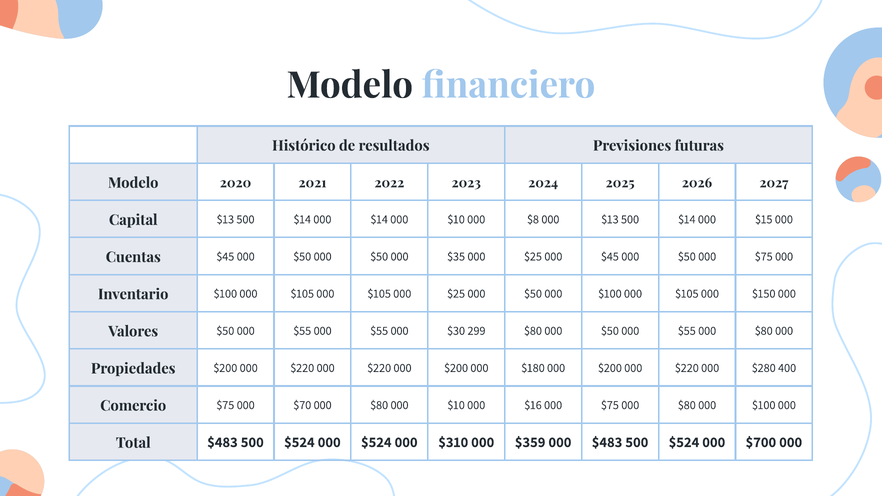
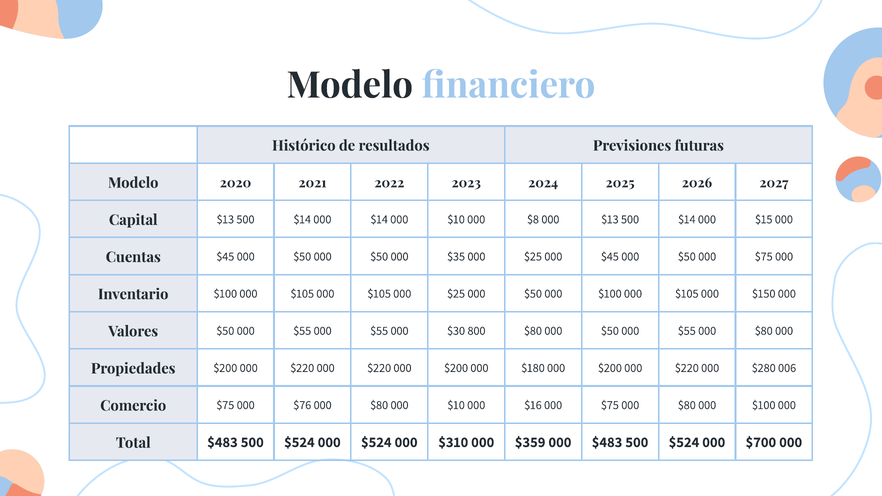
299: 299 -> 800 (476, 331)
400: 400 -> 006 (787, 368)
$70: $70 -> $76 (302, 405)
